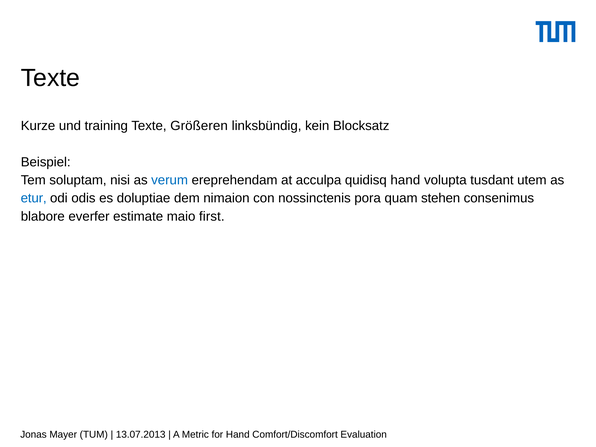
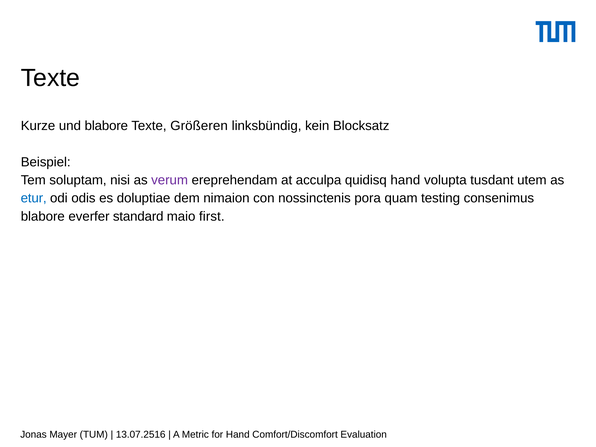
und training: training -> blabore (106, 126)
verum colour: blue -> purple (170, 180)
stehen: stehen -> testing (441, 198)
estimate: estimate -> standard (138, 216)
13.07.2013: 13.07.2013 -> 13.07.2516 (141, 434)
